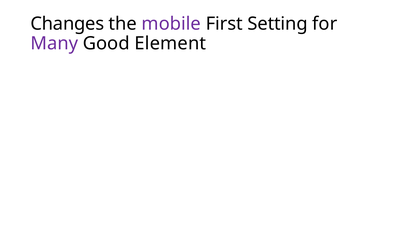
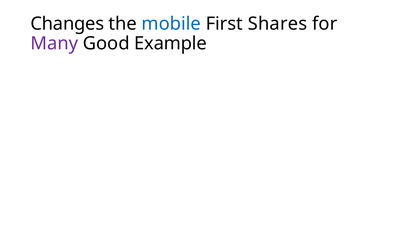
mobile colour: purple -> blue (171, 24)
Setting: Setting -> Shares (277, 24)
Element: Element -> Example (170, 43)
